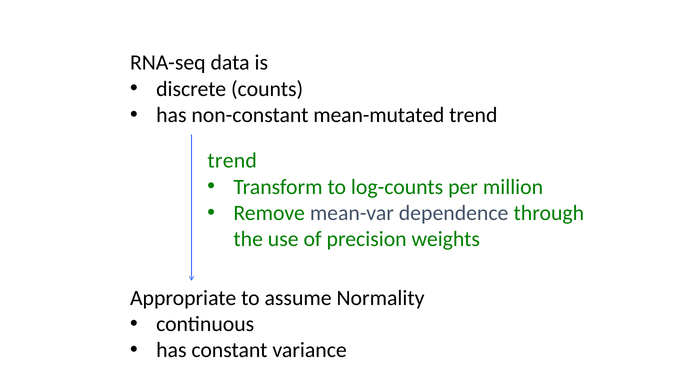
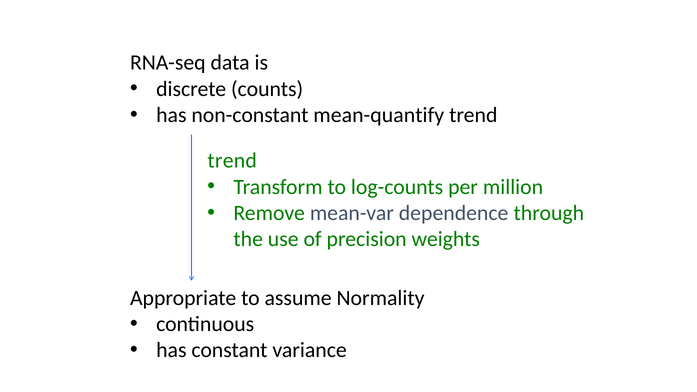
mean-mutated: mean-mutated -> mean-quantify (379, 115)
